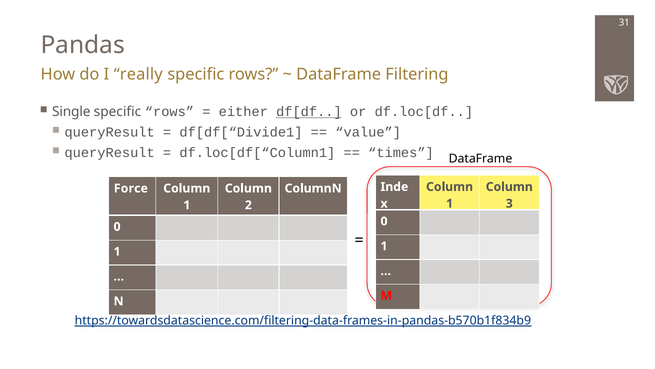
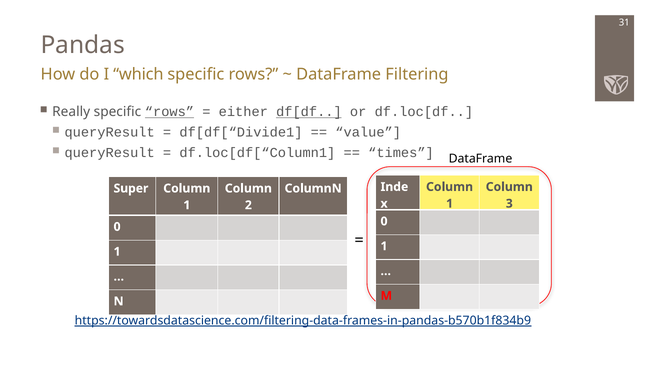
really: really -> which (138, 74)
Single: Single -> Really (71, 112)
rows underline: none -> present (169, 112)
Force: Force -> Super (131, 188)
